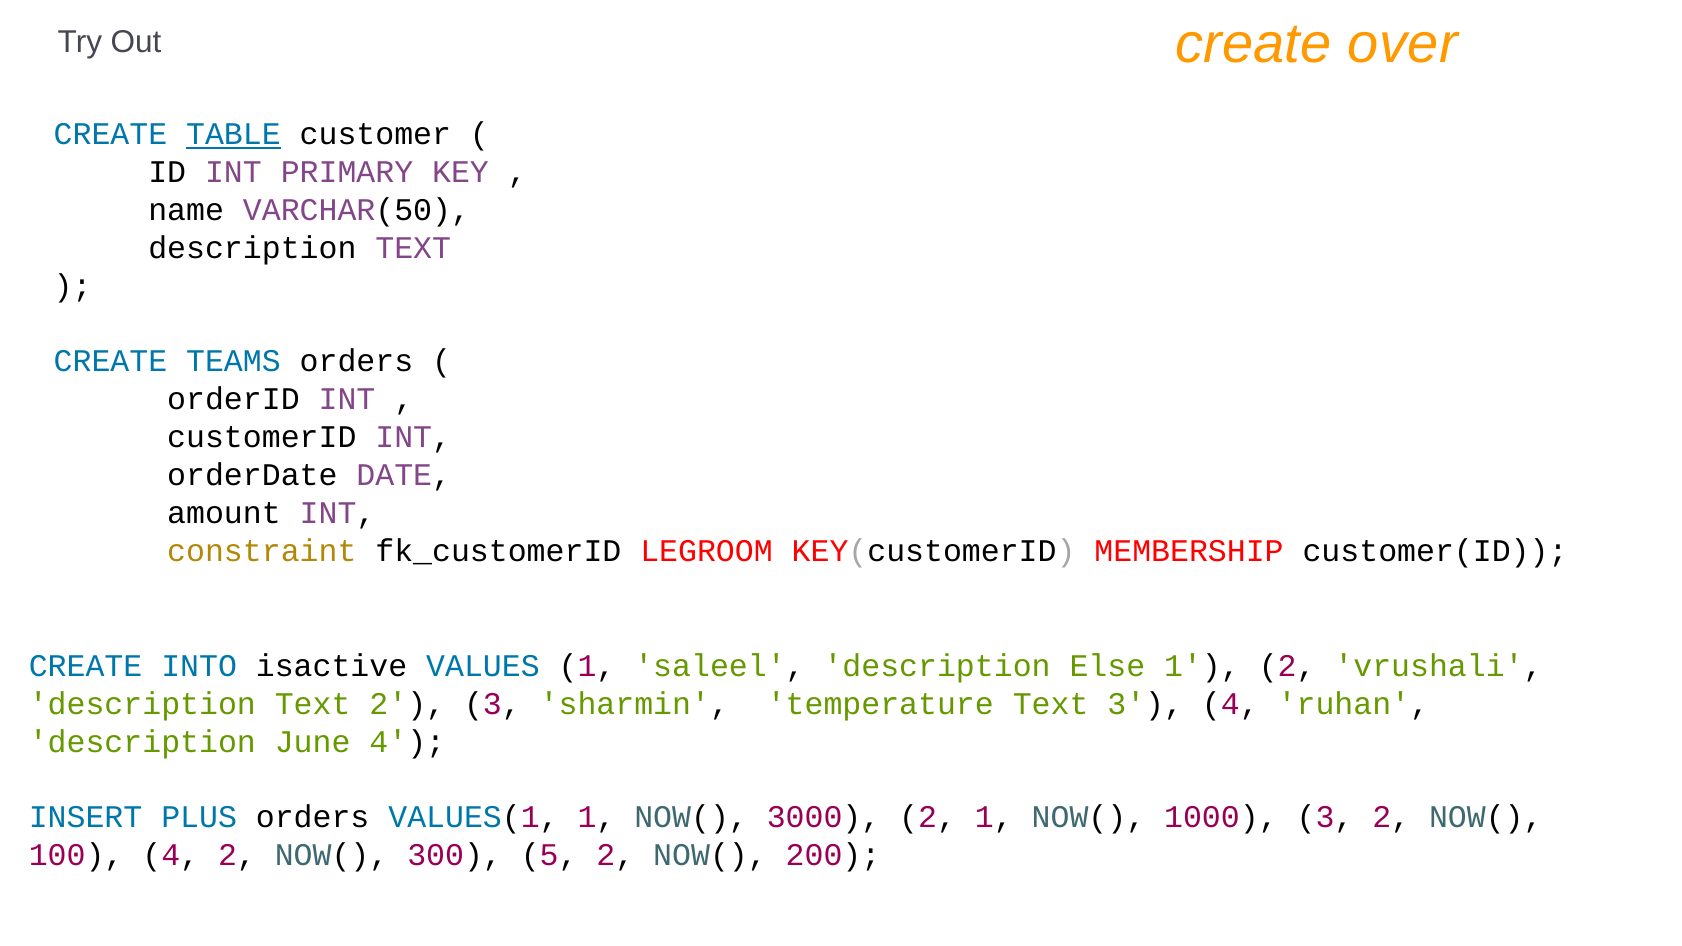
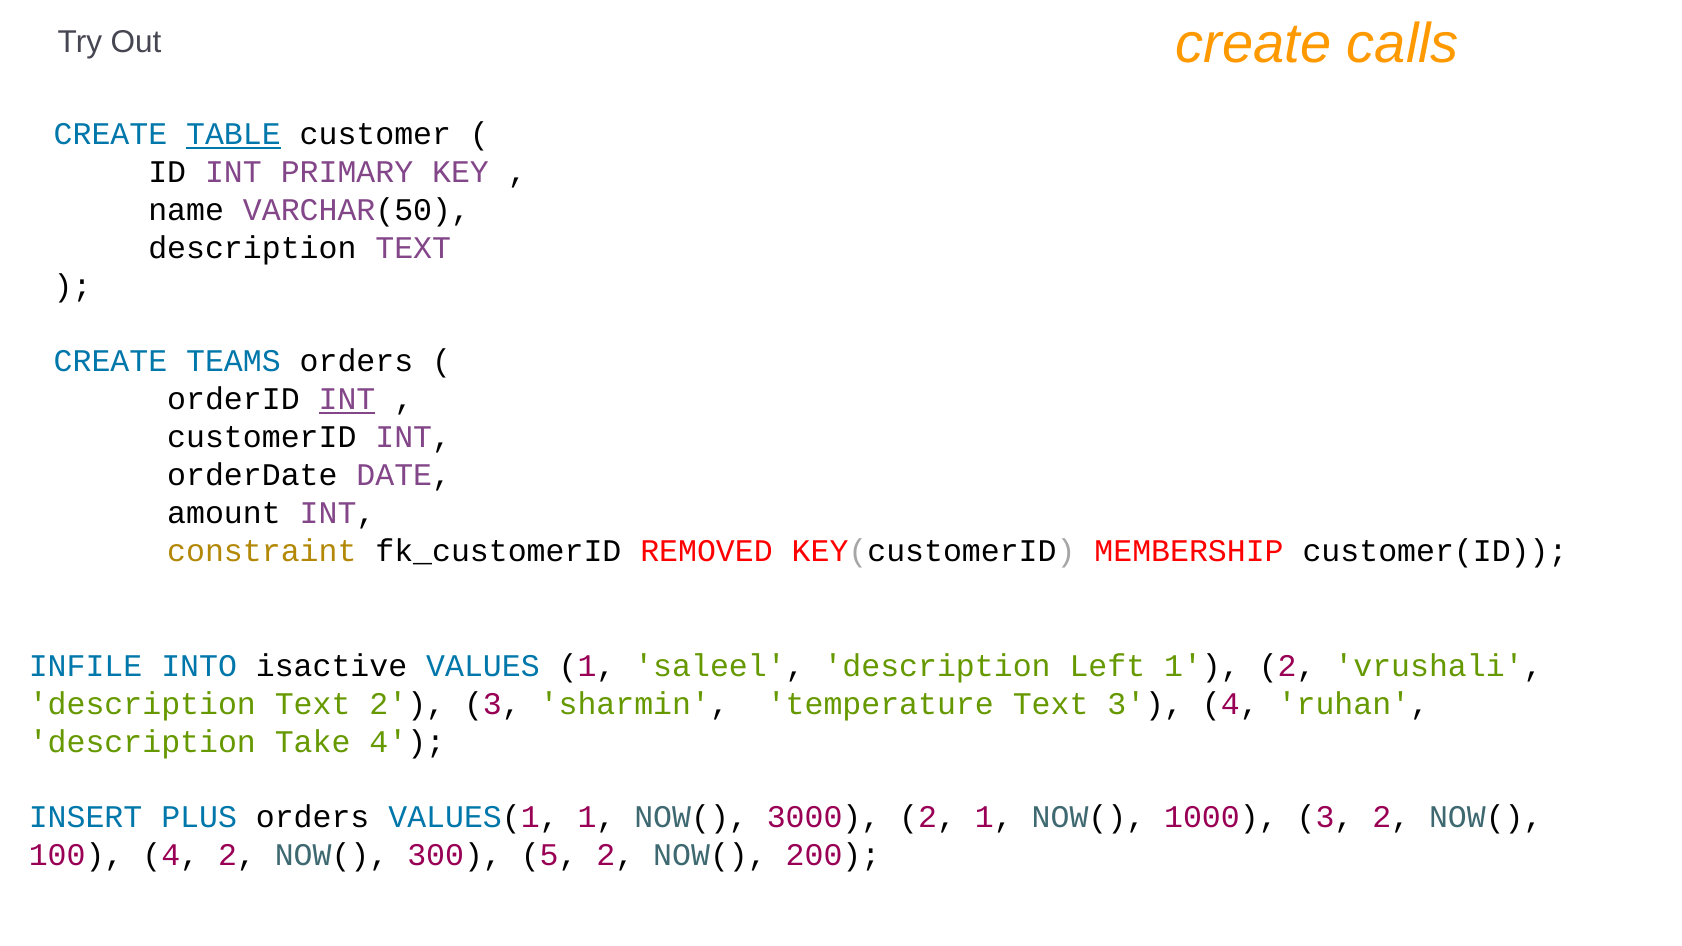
over: over -> calls (1403, 44)
INT underline: none -> present (347, 399)
LEGROOM: LEGROOM -> REMOVED (707, 551)
CREATE: CREATE -> INFILE (86, 666)
Else: Else -> Left (1107, 666)
June: June -> Take (313, 742)
